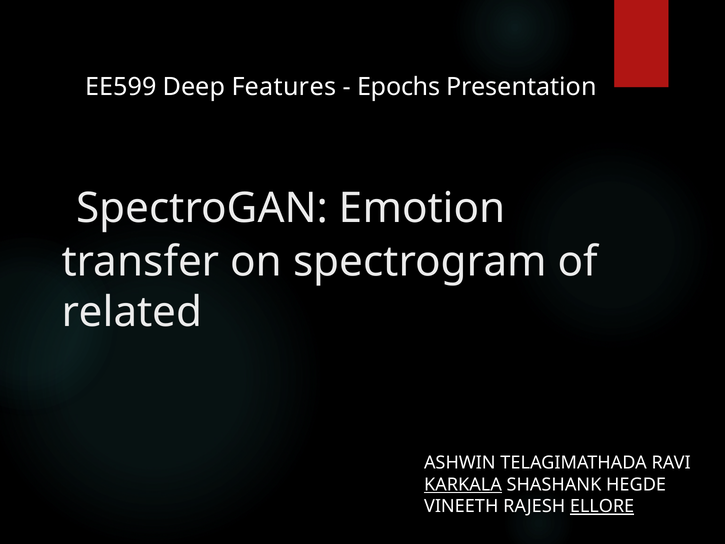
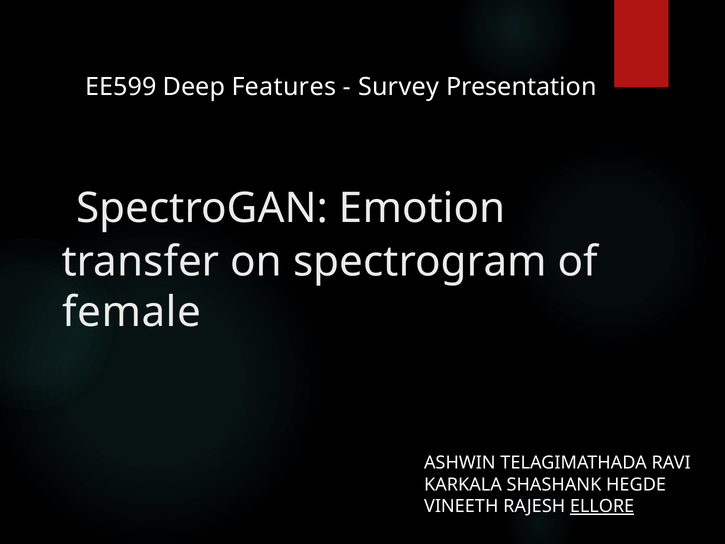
Epochs: Epochs -> Survey (398, 87)
related: related -> female (132, 312)
KARKALA underline: present -> none (463, 485)
